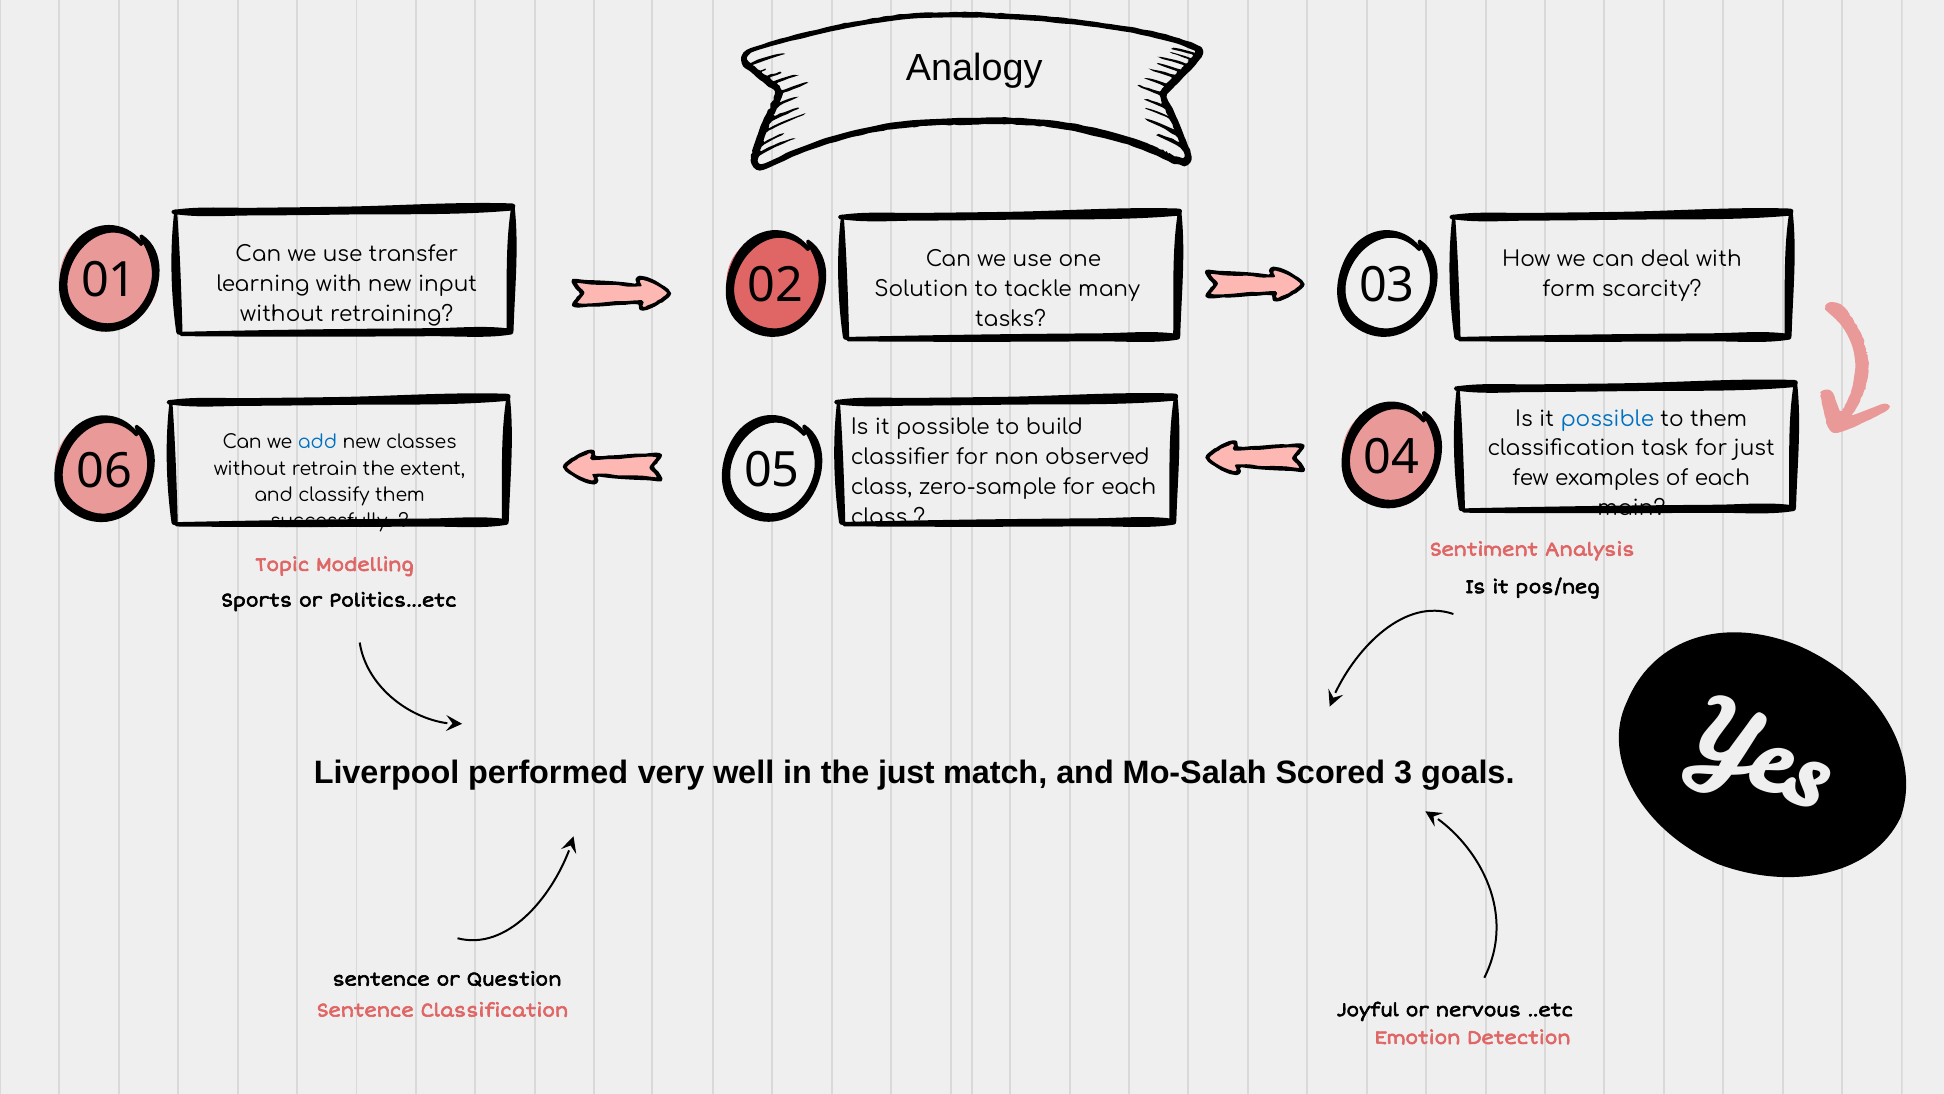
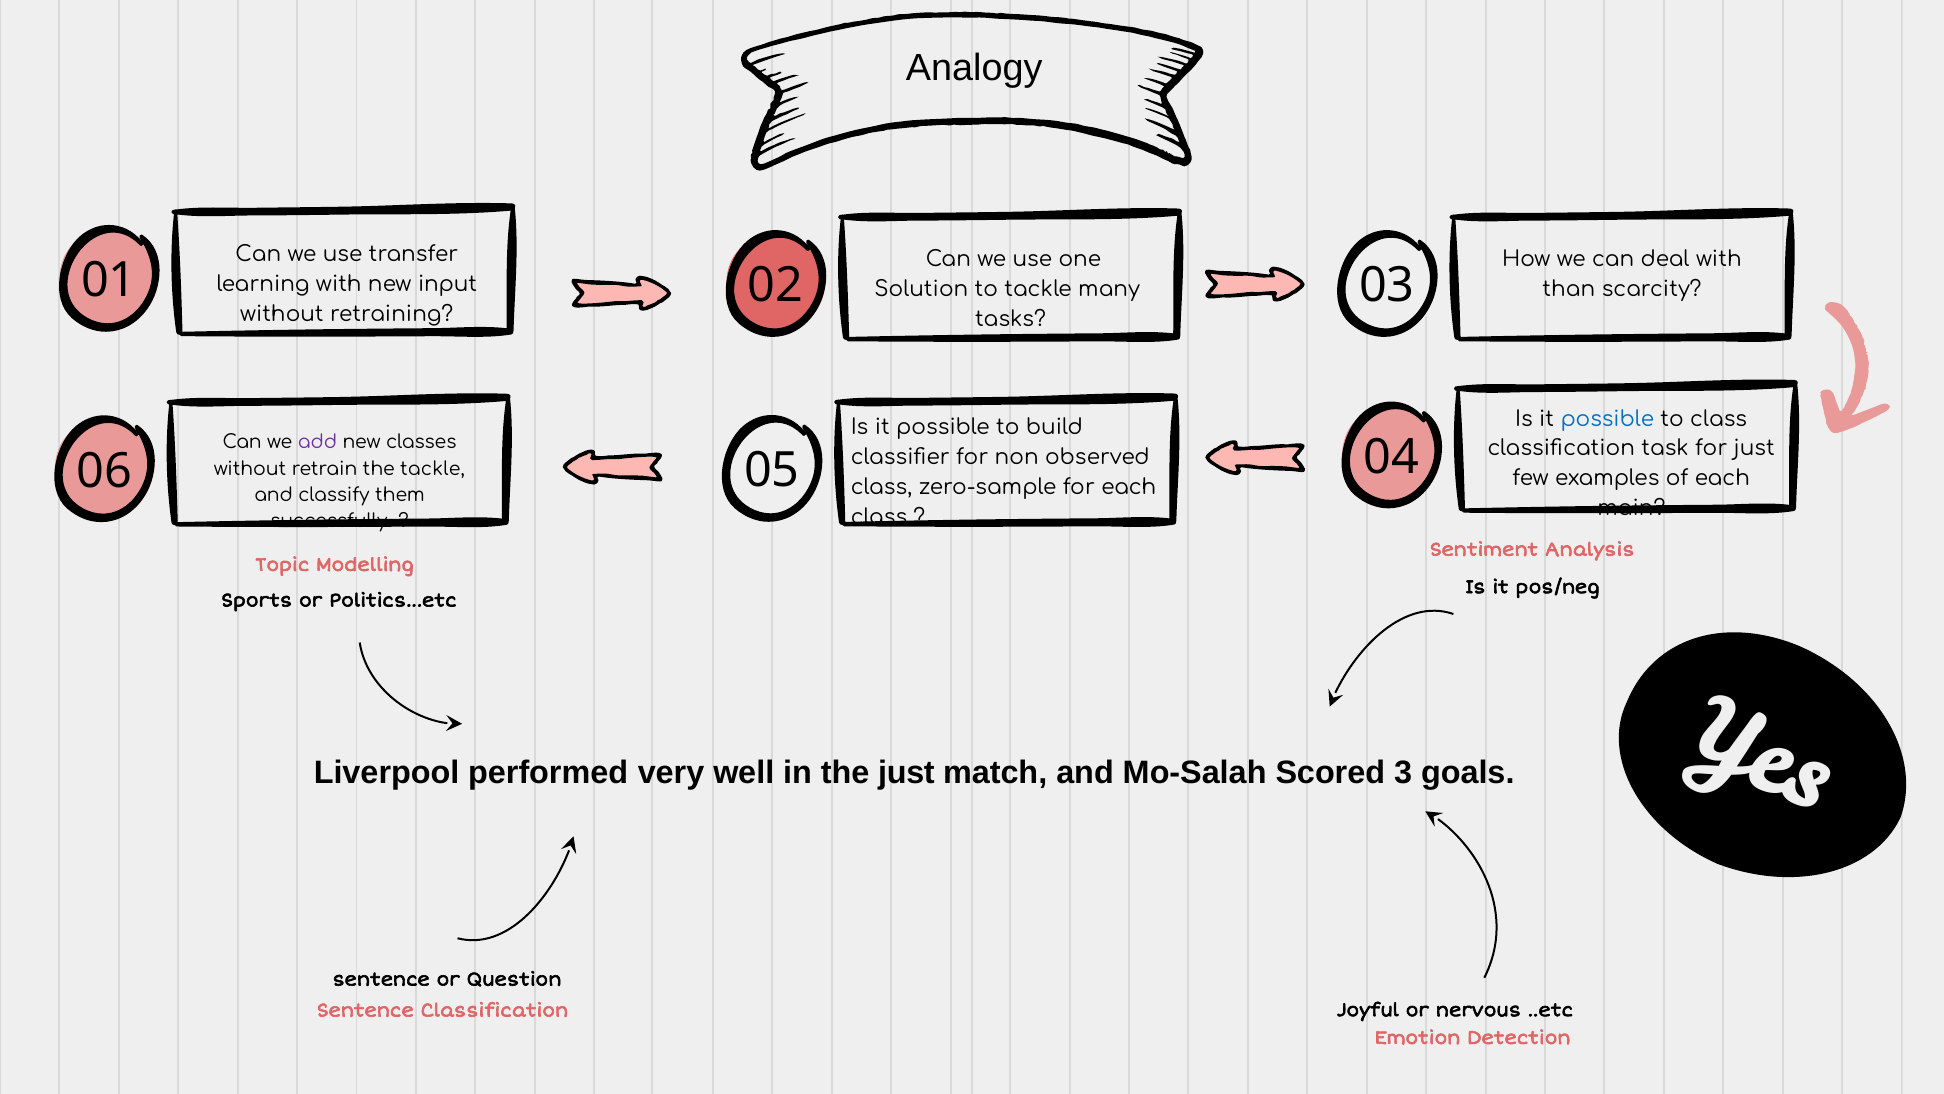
form: form -> than (1569, 289)
to them: them -> class (1719, 419)
add colour: blue -> purple (318, 443)
the extent: extent -> tackle (432, 469)
